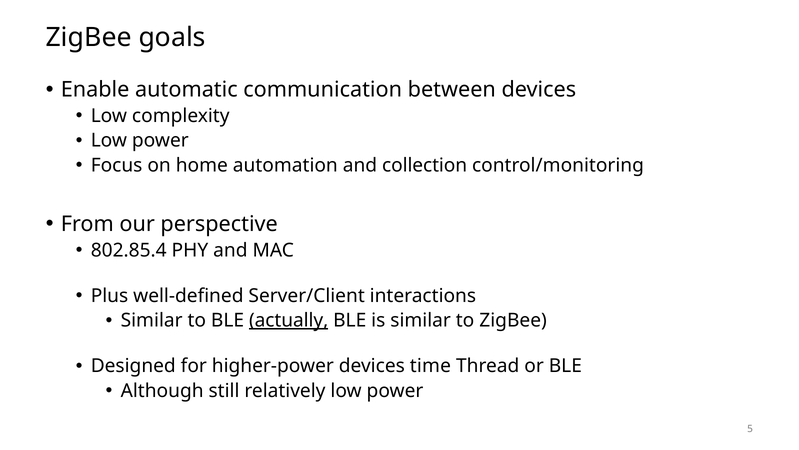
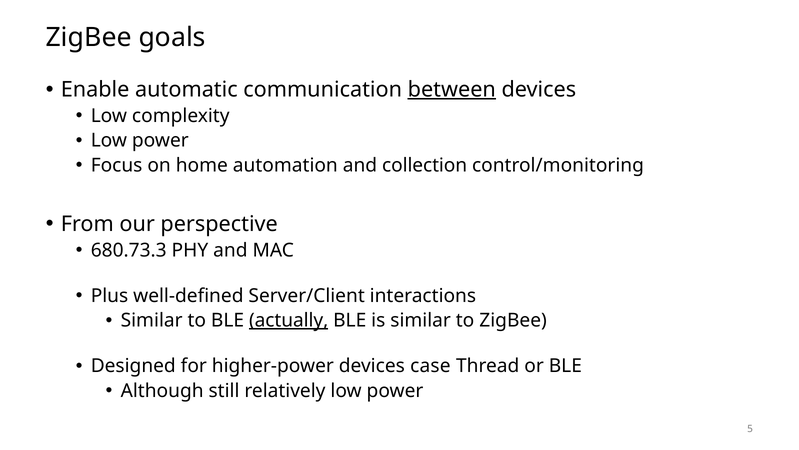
between underline: none -> present (452, 89)
802.85.4: 802.85.4 -> 680.73.3 (129, 250)
time: time -> case (430, 366)
